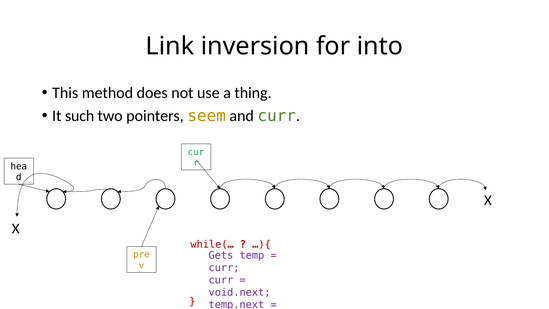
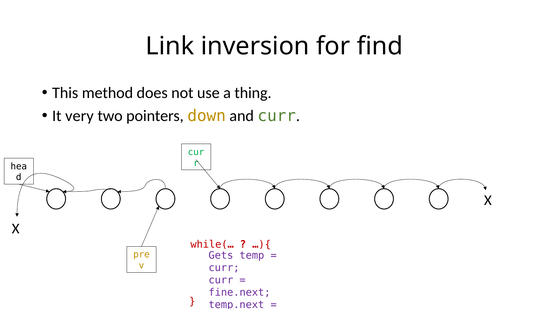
into: into -> find (380, 46)
such: such -> very (79, 116)
seem: seem -> down (207, 116)
void.next: void.next -> fine.next (240, 292)
